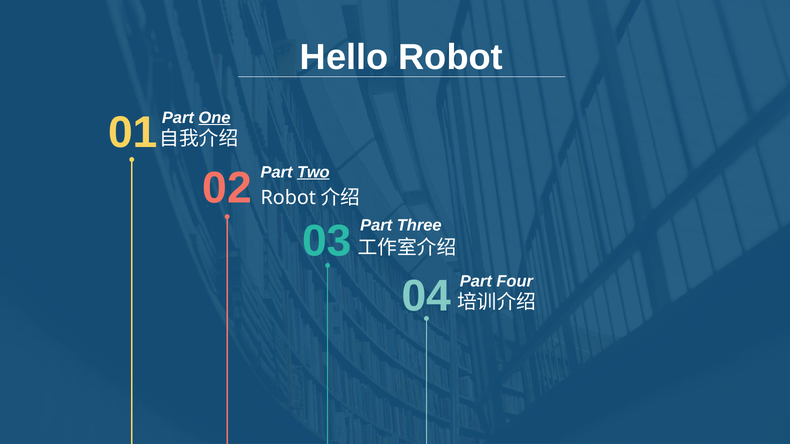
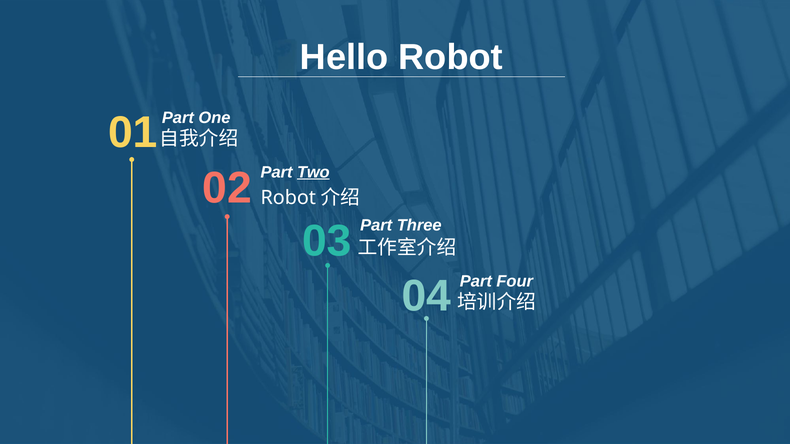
One underline: present -> none (215, 118)
